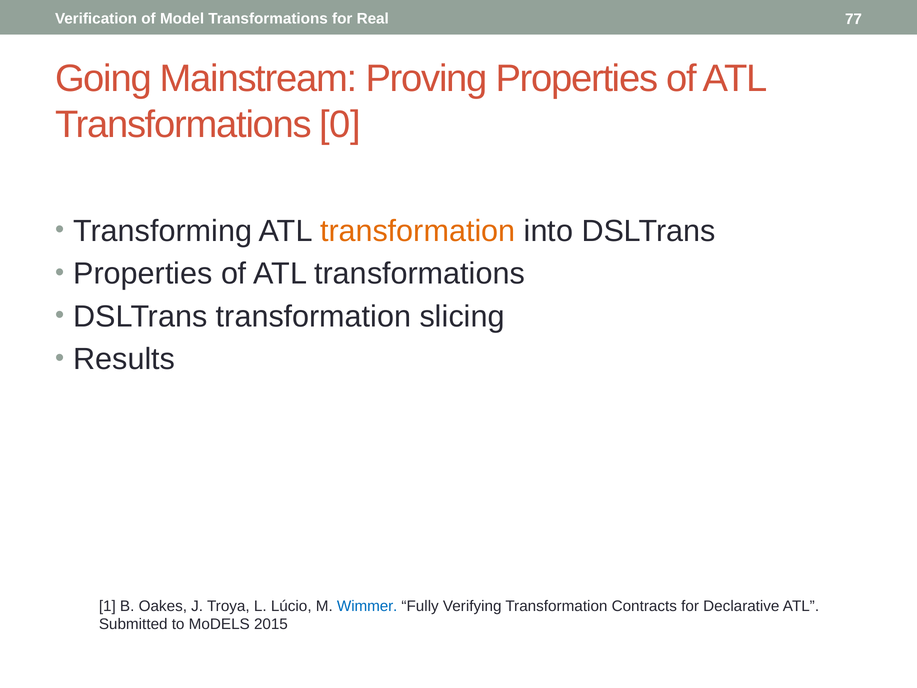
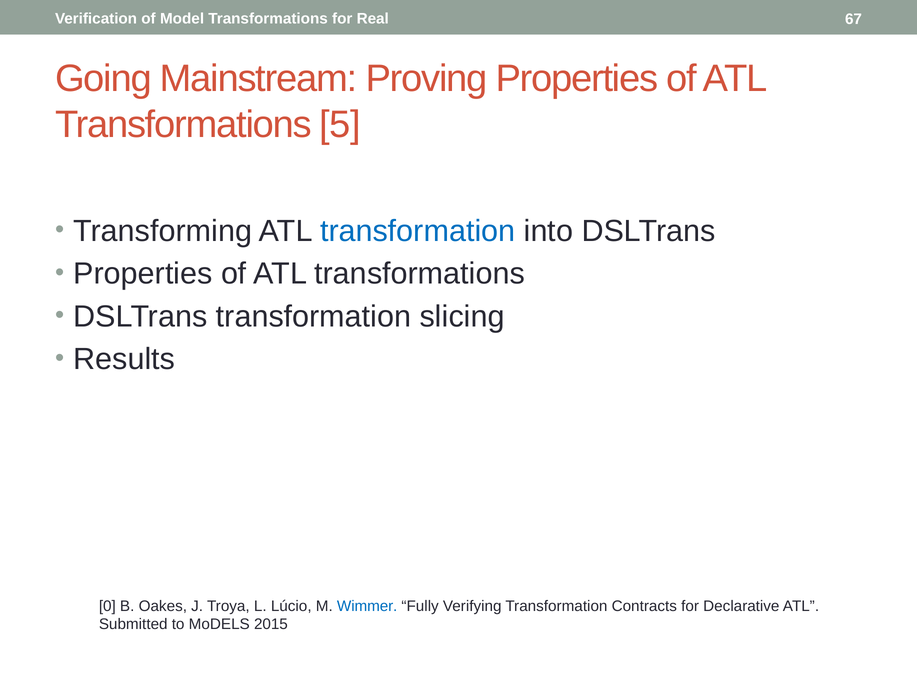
77: 77 -> 67 (853, 19)
0: 0 -> 5 (340, 125)
transformation colour: orange -> blue (418, 231)
1: 1 -> 0 (107, 606)
